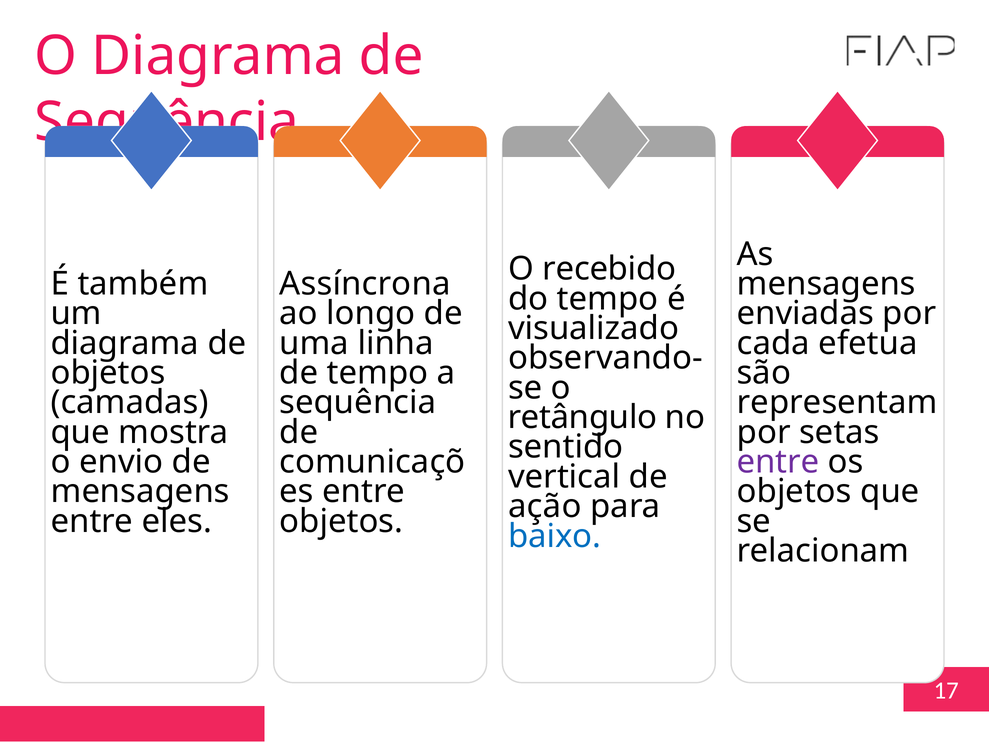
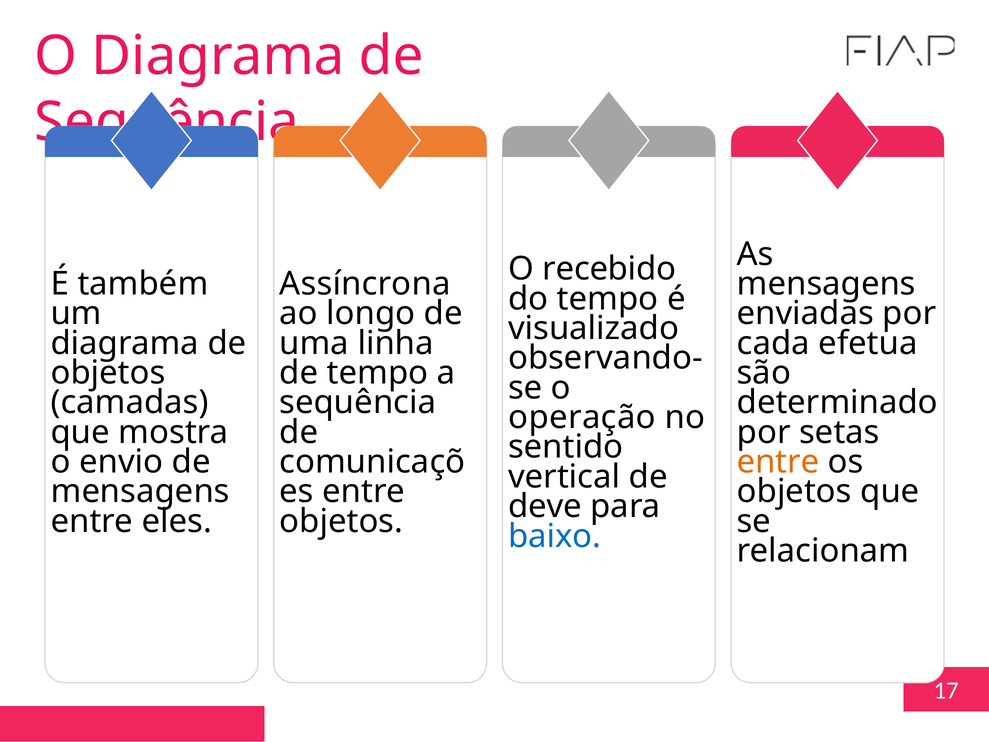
representam: representam -> determinado (837, 402)
retângulo: retângulo -> operação (582, 417)
entre colour: purple -> orange (778, 462)
ação: ação -> deve (545, 506)
